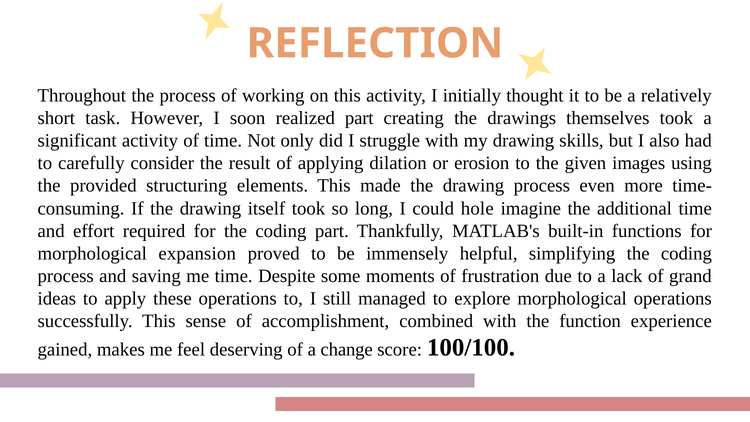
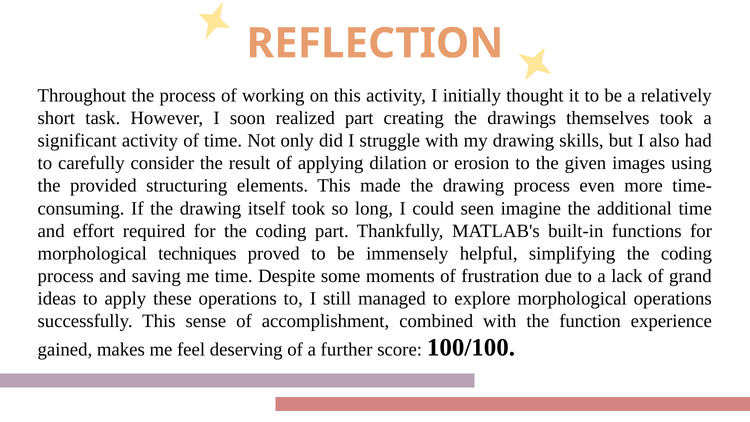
hole: hole -> seen (477, 208)
expansion: expansion -> techniques (197, 253)
change: change -> further (347, 349)
